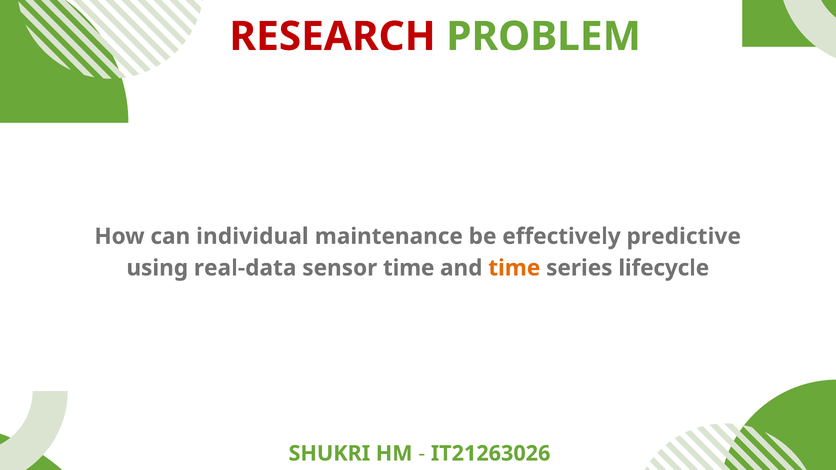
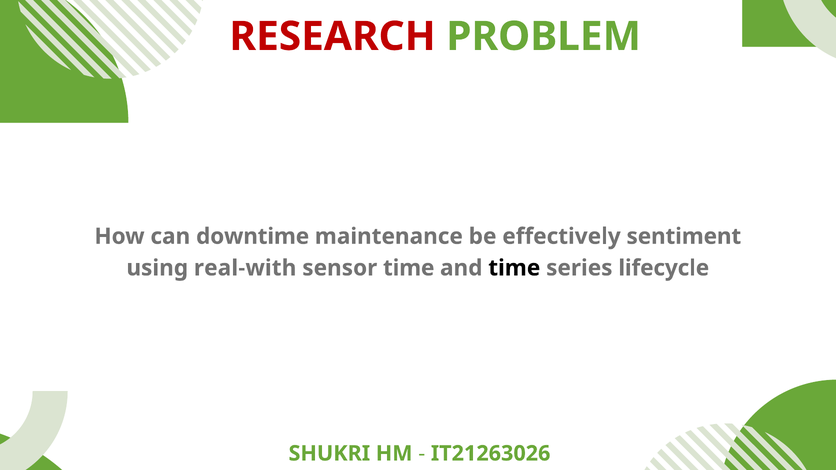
individual: individual -> downtime (253, 237)
predictive: predictive -> sentiment (684, 237)
real-data: real-data -> real-with (245, 268)
time colour: orange -> black (514, 268)
